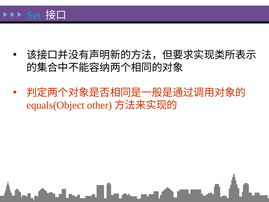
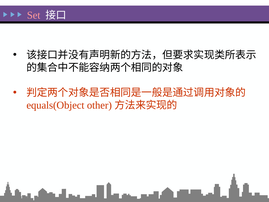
Set colour: light blue -> pink (34, 15)
